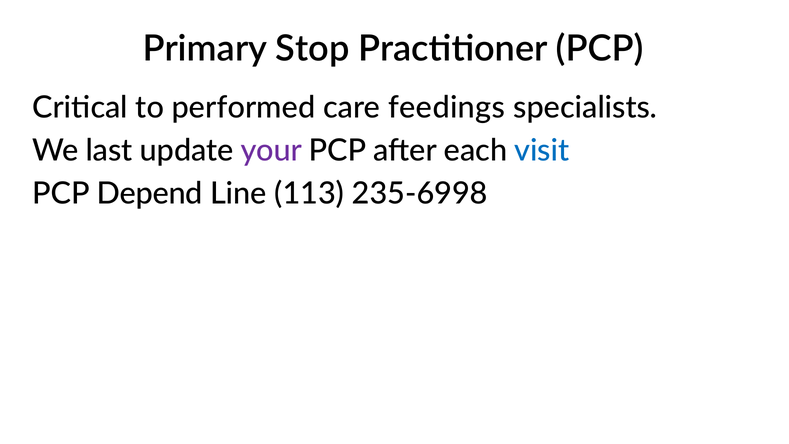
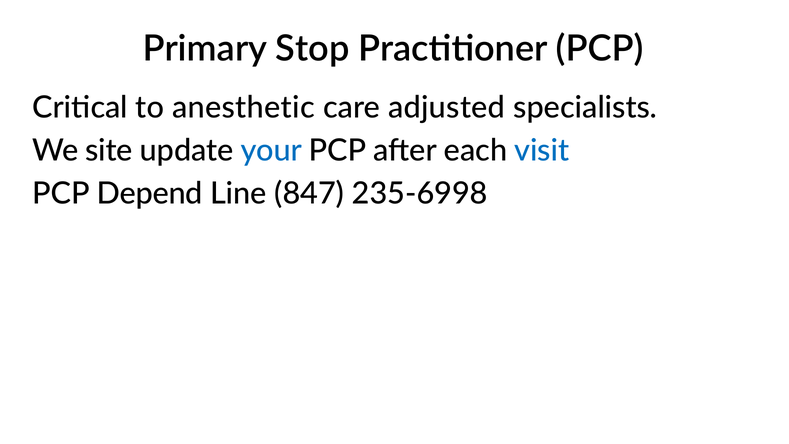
performed: performed -> anesthetic (243, 107)
feedings: feedings -> adjusted (447, 107)
last: last -> site (109, 150)
your colour: purple -> blue (271, 150)
113: 113 -> 847 (309, 193)
